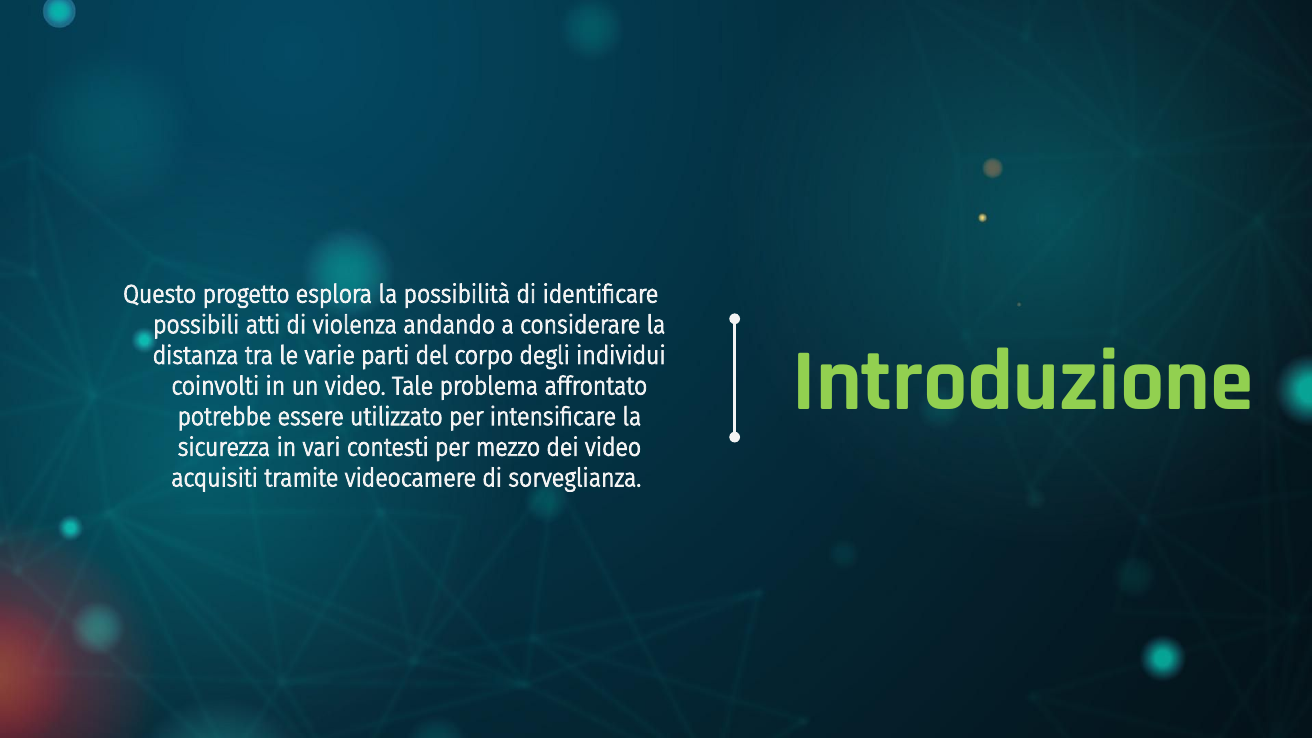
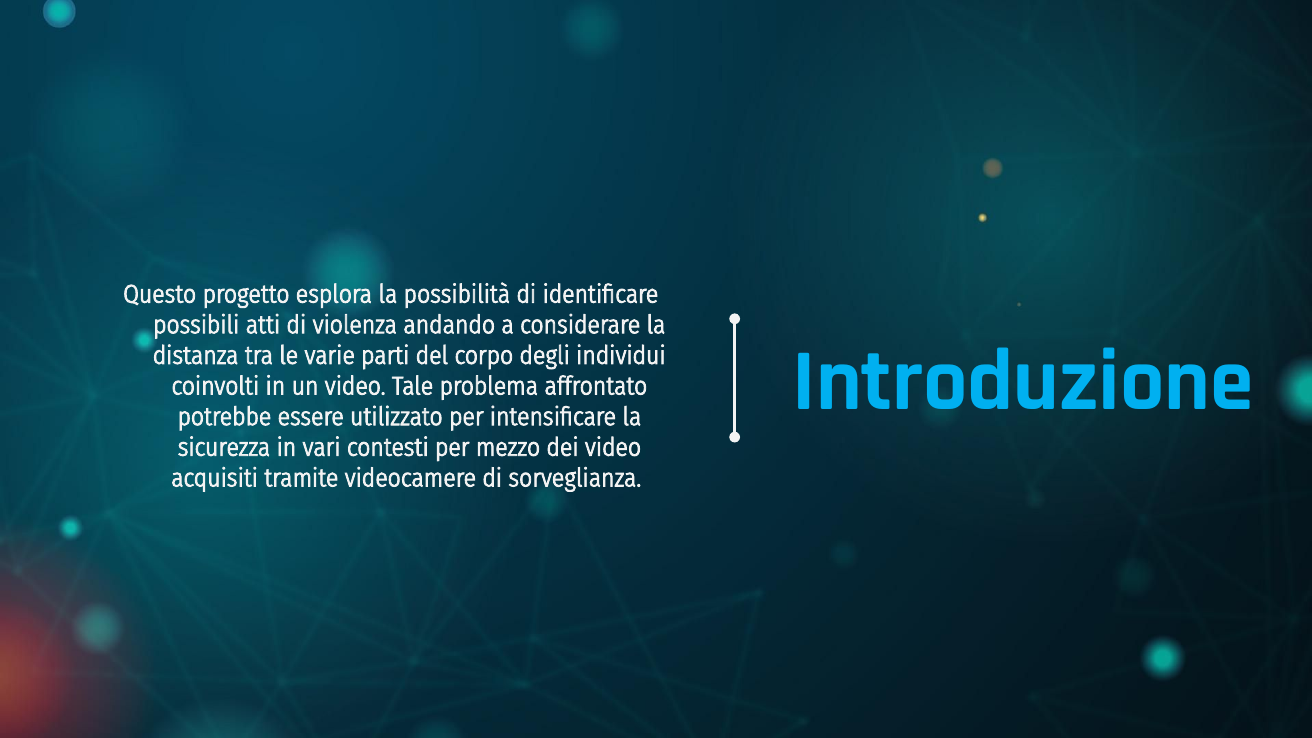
Introduzione colour: light green -> light blue (1023, 381)
